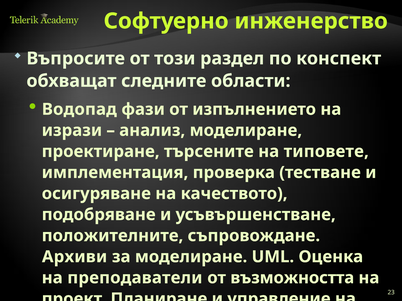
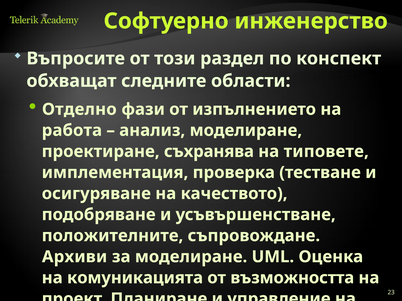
Водопад: Водопад -> Отделно (79, 109)
изрази: изрази -> работа (72, 131)
търсените: търсените -> съхранява (209, 152)
преподаватели: преподаватели -> комуникацията (135, 278)
